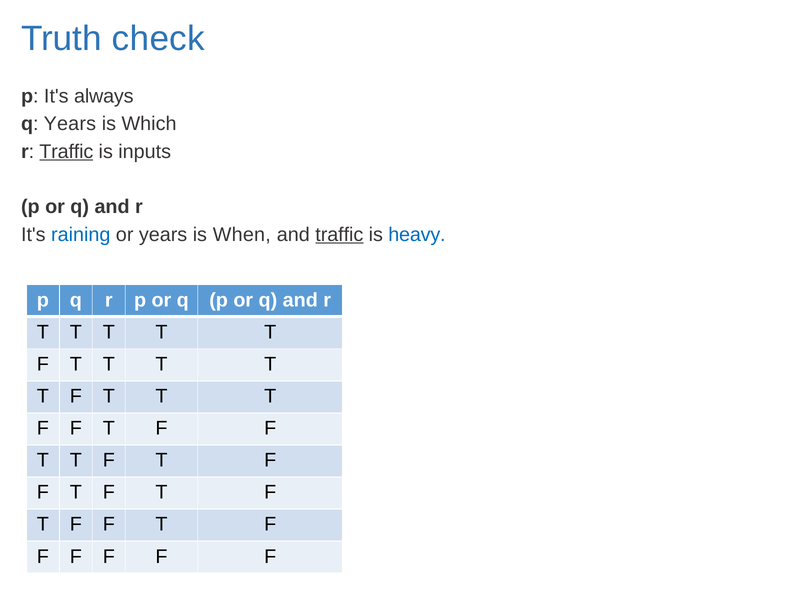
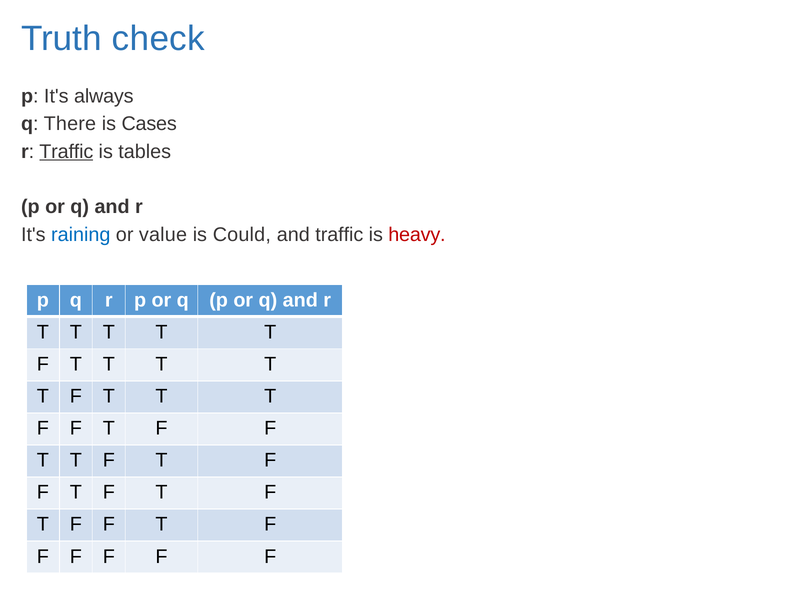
q Years: Years -> There (70, 124)
Which: Which -> Cases (149, 124)
inputs: inputs -> tables (145, 152)
or years: years -> value (163, 235)
When: When -> Could (242, 235)
traffic underline: present -> none (339, 235)
heavy colour: blue -> red (417, 235)
